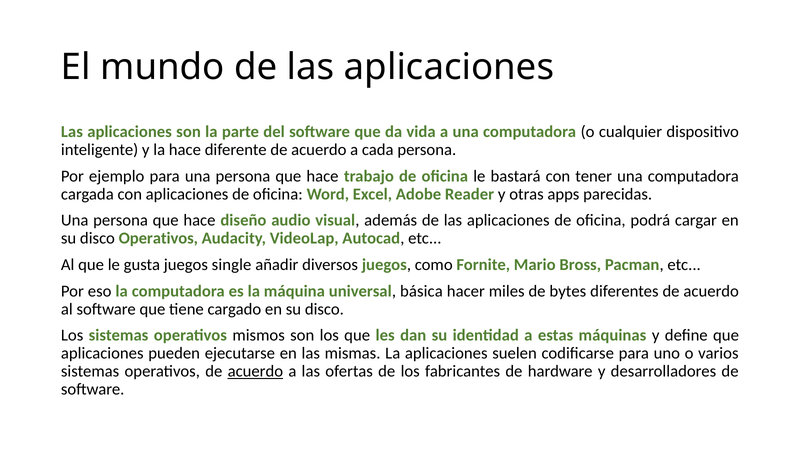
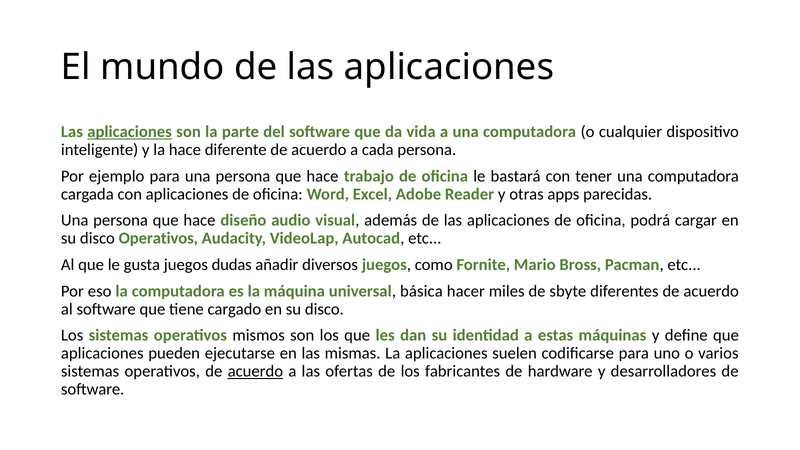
aplicaciones underline: none -> present (130, 132)
single: single -> dudas (232, 265)
bytes: bytes -> sbyte (568, 291)
